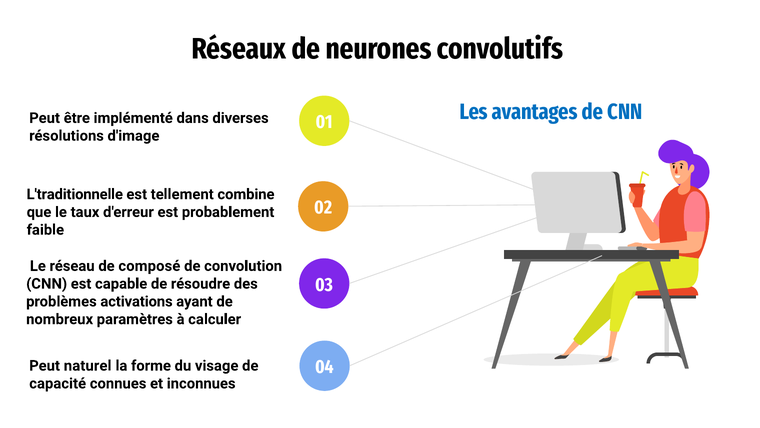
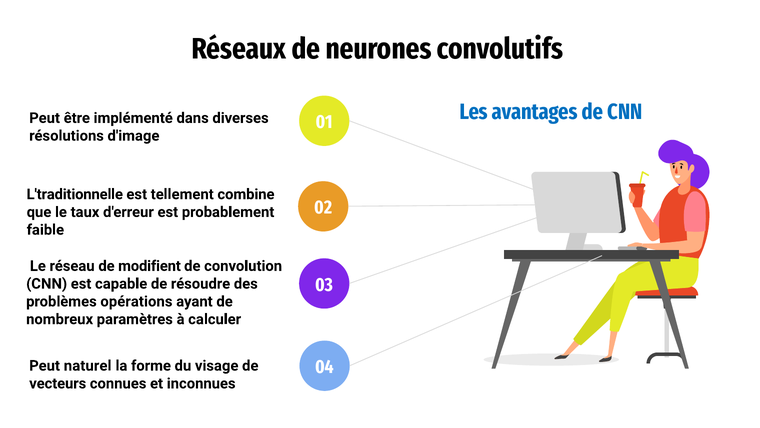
composé: composé -> modifient (149, 266)
activations: activations -> opérations (136, 301)
capacité: capacité -> vecteurs (58, 383)
